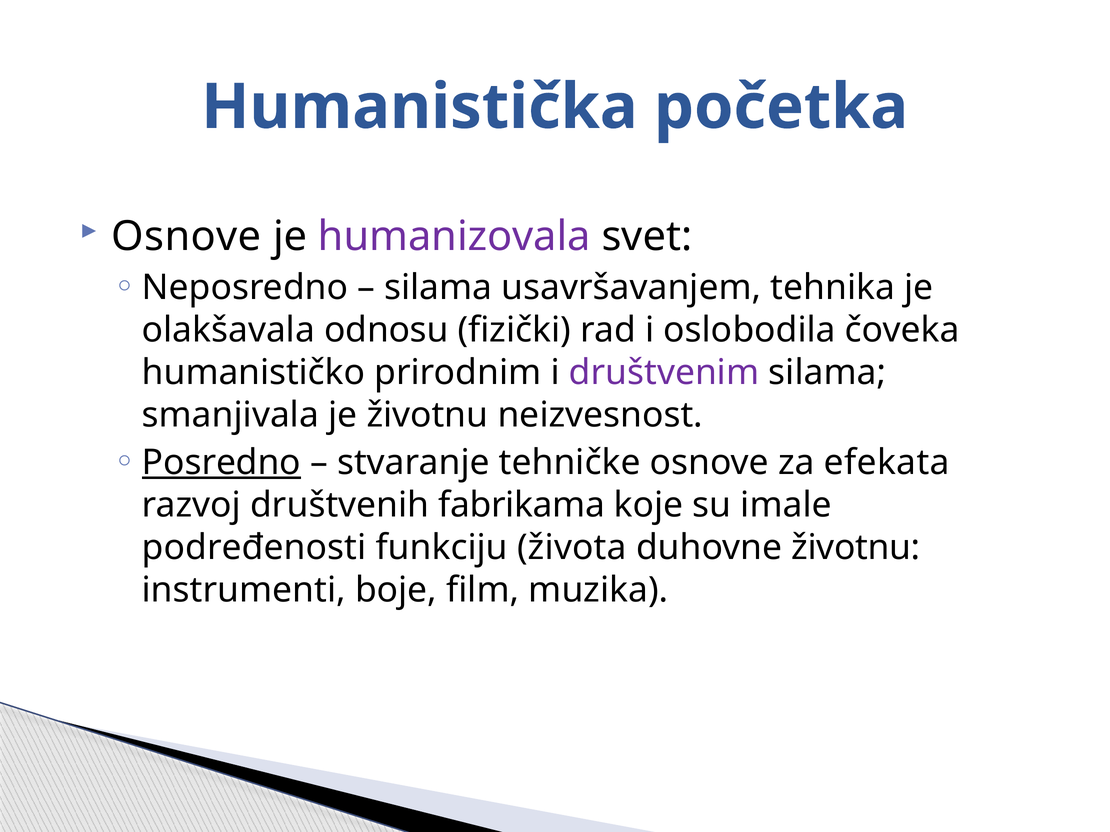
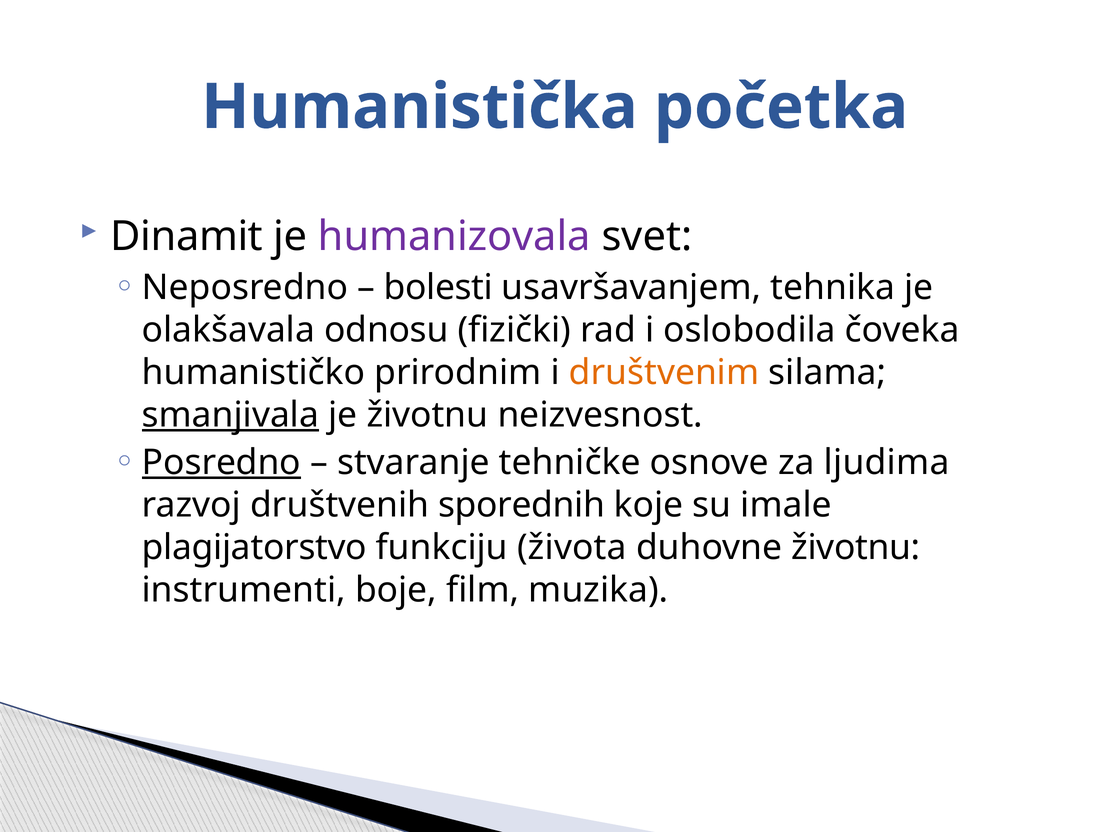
Osnove: Osnove -> Dinamit (187, 237)
silama: silama -> bolesti (438, 288)
društvenim colour: purple -> orange (664, 373)
smanjivala underline: none -> present (230, 415)
efekata: efekata -> ljudima (887, 463)
fabrikama: fabrikama -> sporednih (522, 505)
podređenosti: podređenosti -> plagijatorstvo (254, 548)
